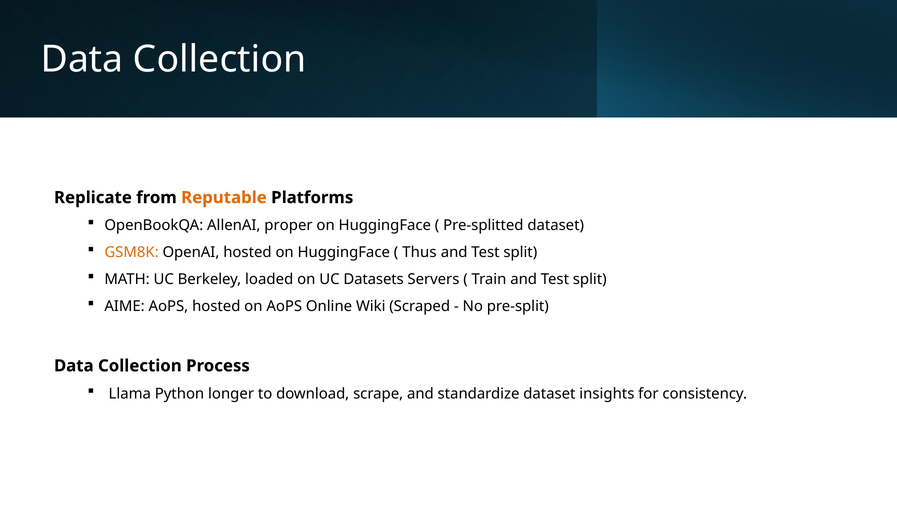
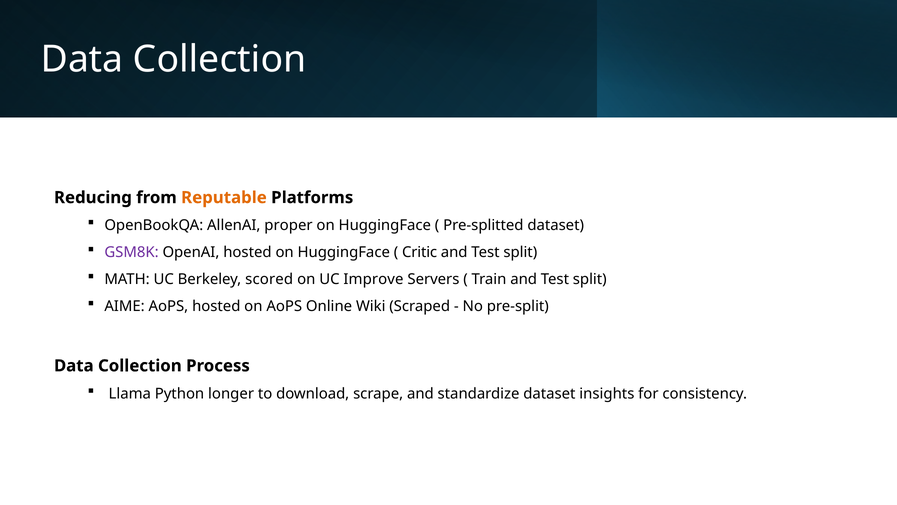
Replicate: Replicate -> Reducing (93, 197)
GSM8K colour: orange -> purple (132, 252)
Thus: Thus -> Critic (420, 252)
loaded: loaded -> scored (269, 279)
Datasets: Datasets -> Improve (373, 279)
